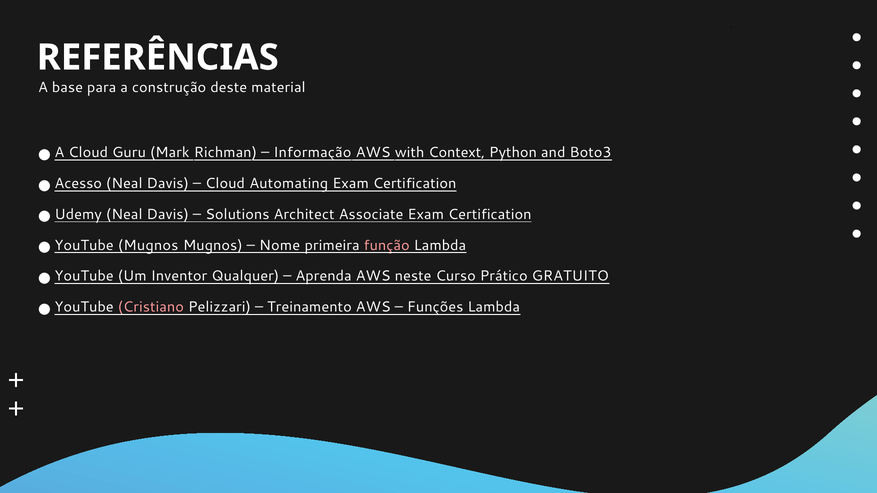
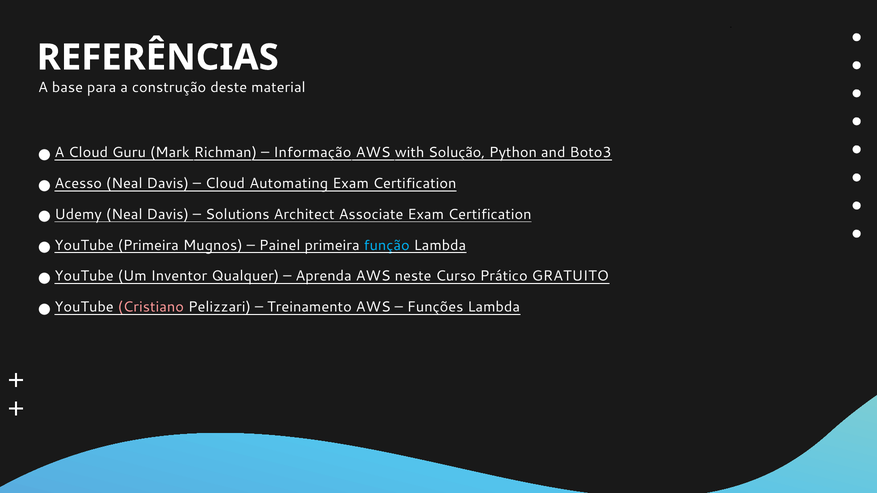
Context: Context -> Solução (457, 153)
YouTube Mugnos: Mugnos -> Primeira (148, 245)
Nome: Nome -> Painel (280, 245)
função colour: pink -> light blue (387, 245)
